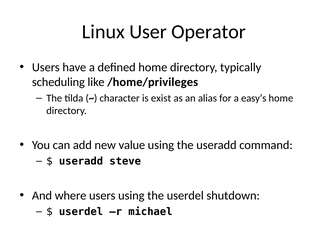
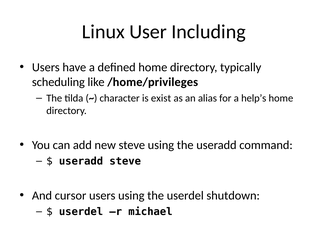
Operator: Operator -> Including (209, 32)
easy’s: easy’s -> help’s (254, 98)
new value: value -> steve (132, 145)
where: where -> cursor (71, 196)
